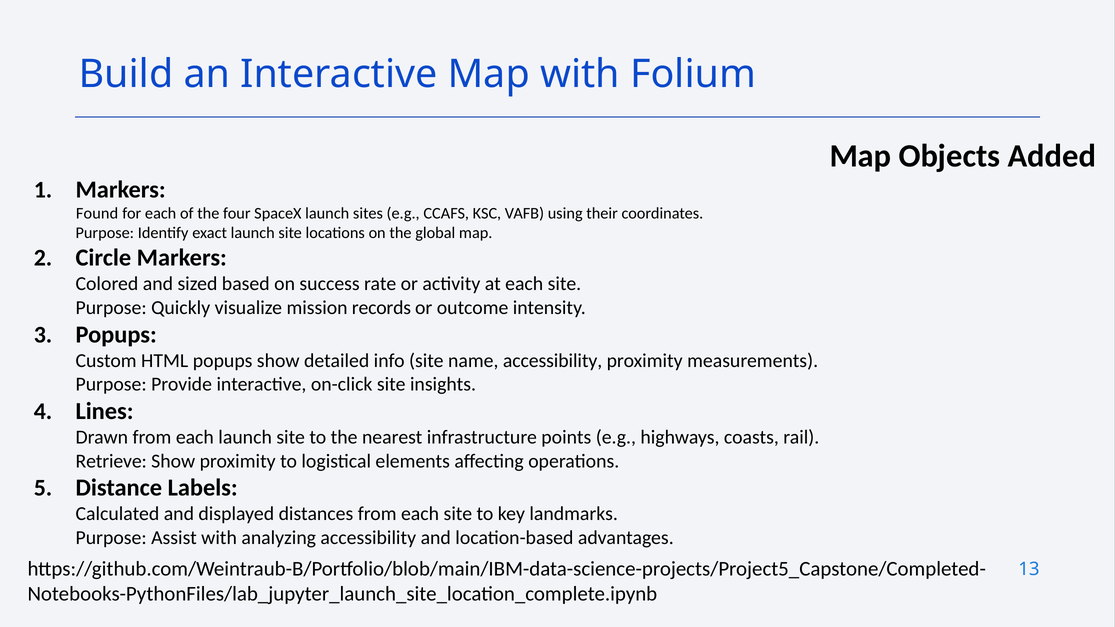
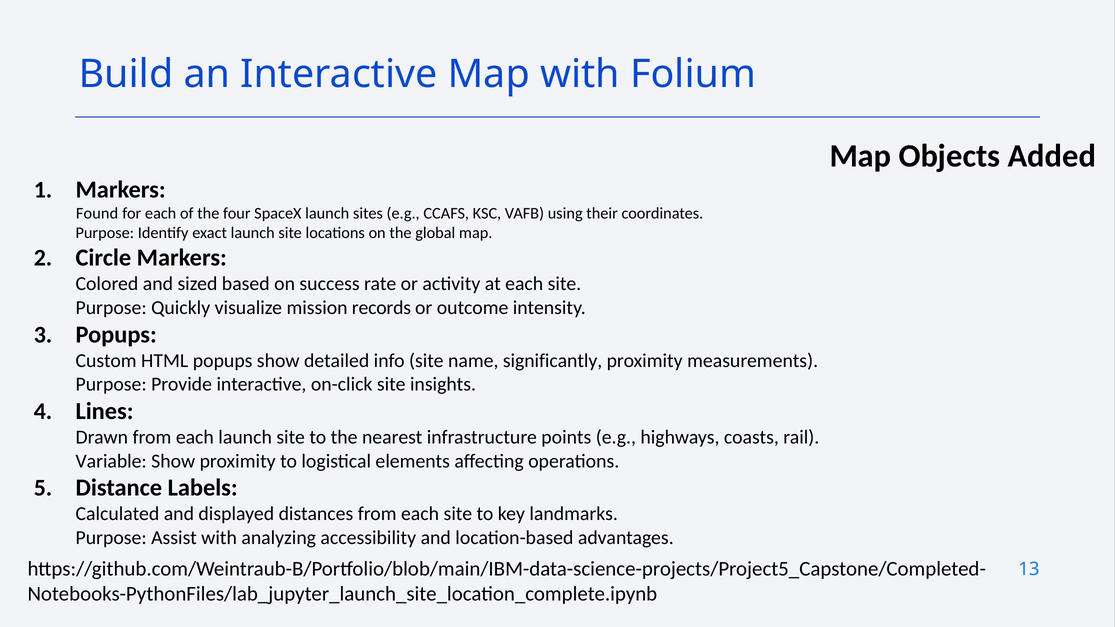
name accessibility: accessibility -> significantly (553, 361)
Retrieve: Retrieve -> Variable (111, 461)
